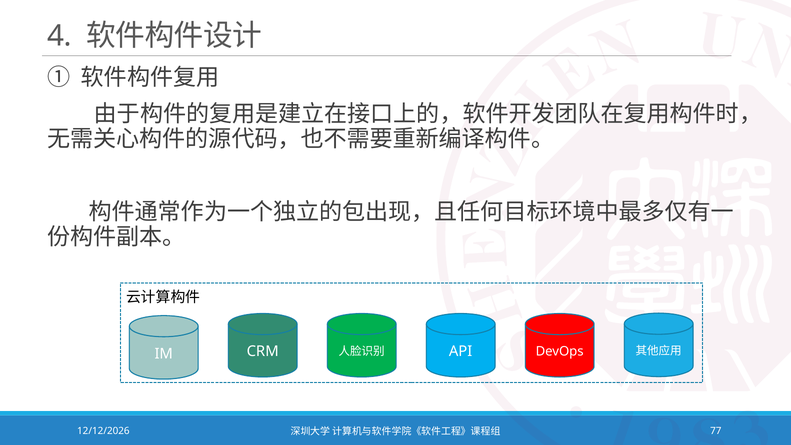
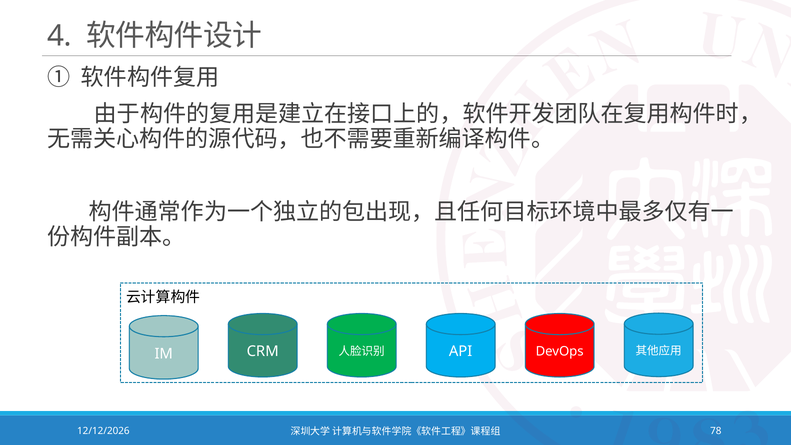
77: 77 -> 78 (716, 431)
